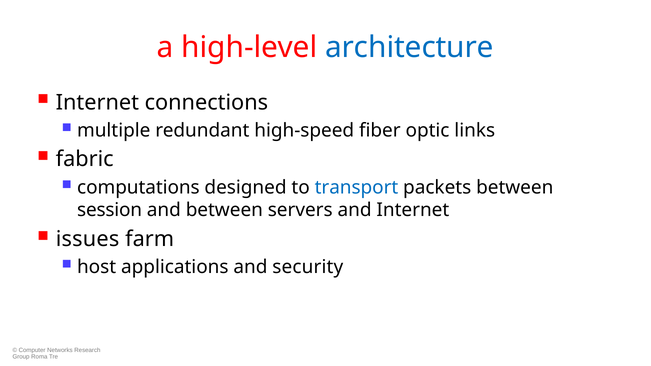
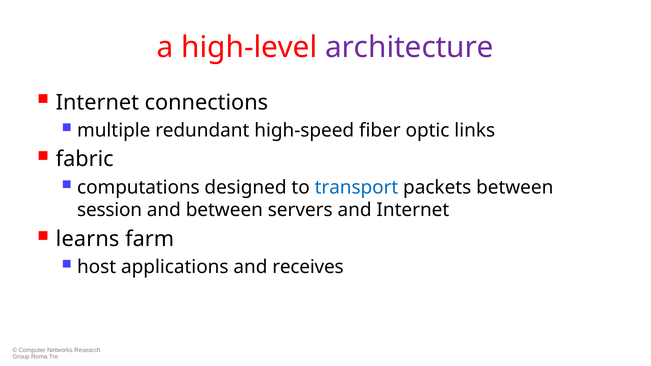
architecture colour: blue -> purple (409, 47)
issues: issues -> learns (88, 239)
security: security -> receives (308, 267)
